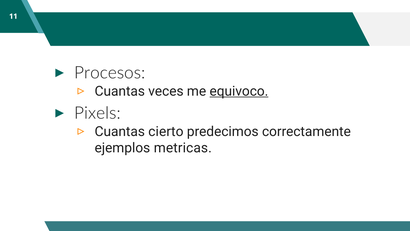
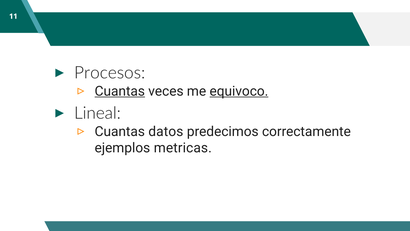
Cuantas underline: none -> present (120, 91)
Pixels: Pixels -> Lineal (97, 113)
cierto: cierto -> datos (166, 131)
